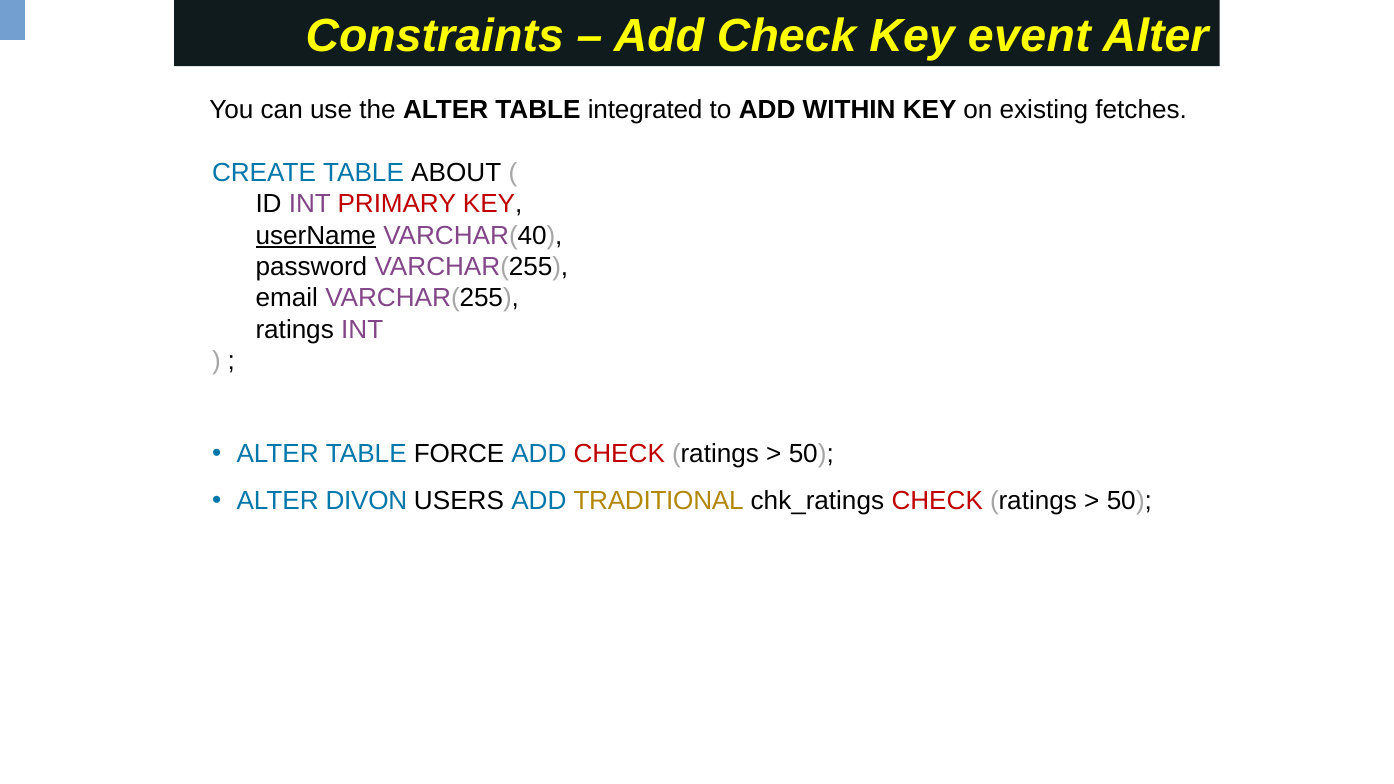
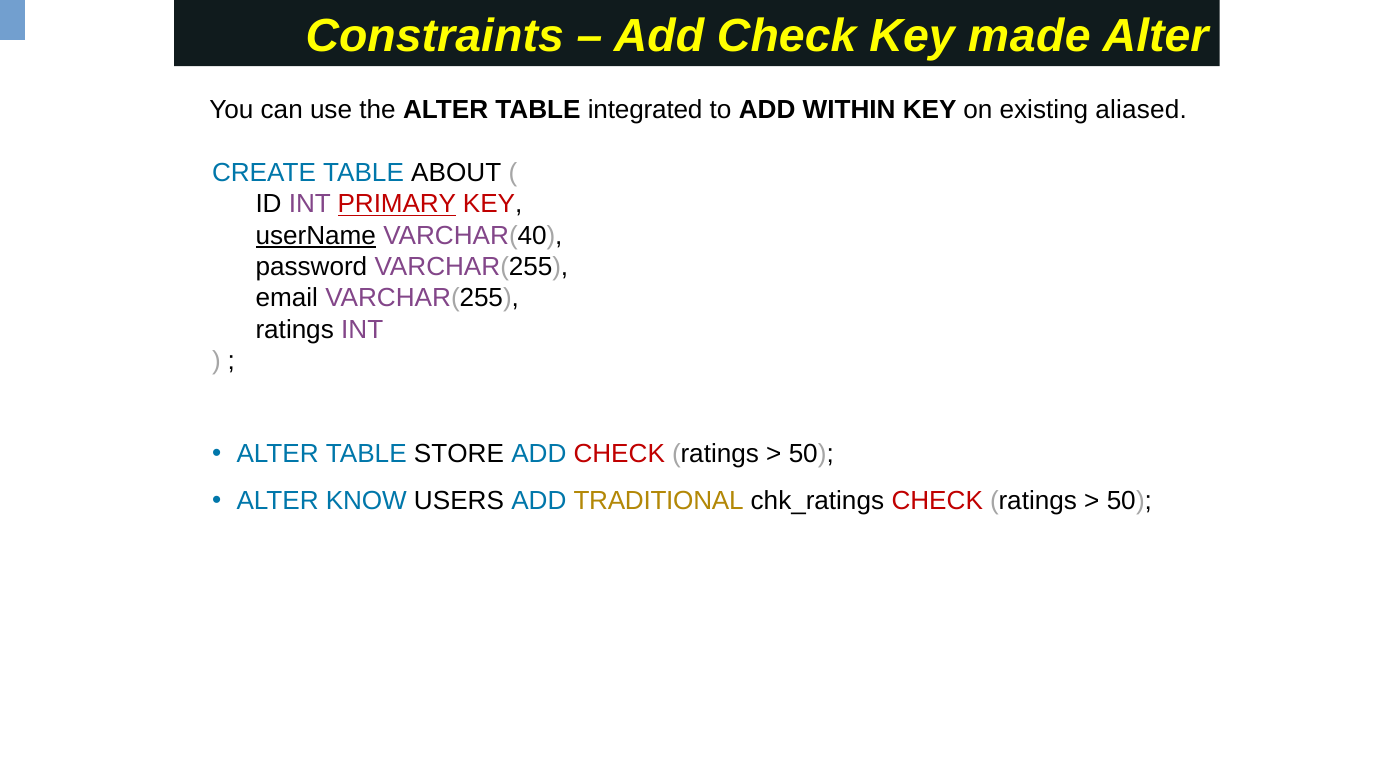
event: event -> made (1029, 36)
fetches: fetches -> aliased (1141, 110)
PRIMARY underline: none -> present (397, 204)
FORCE: FORCE -> STORE (459, 454)
DIVON: DIVON -> KNOW (366, 501)
